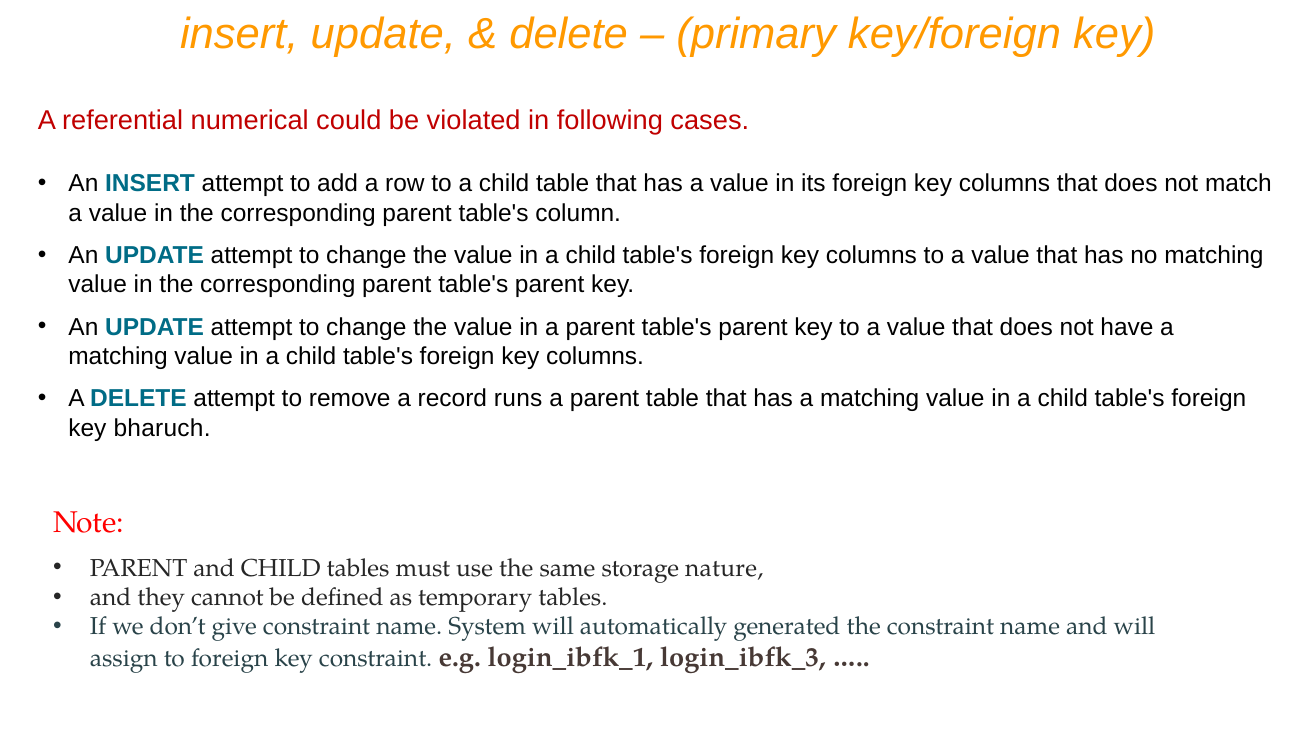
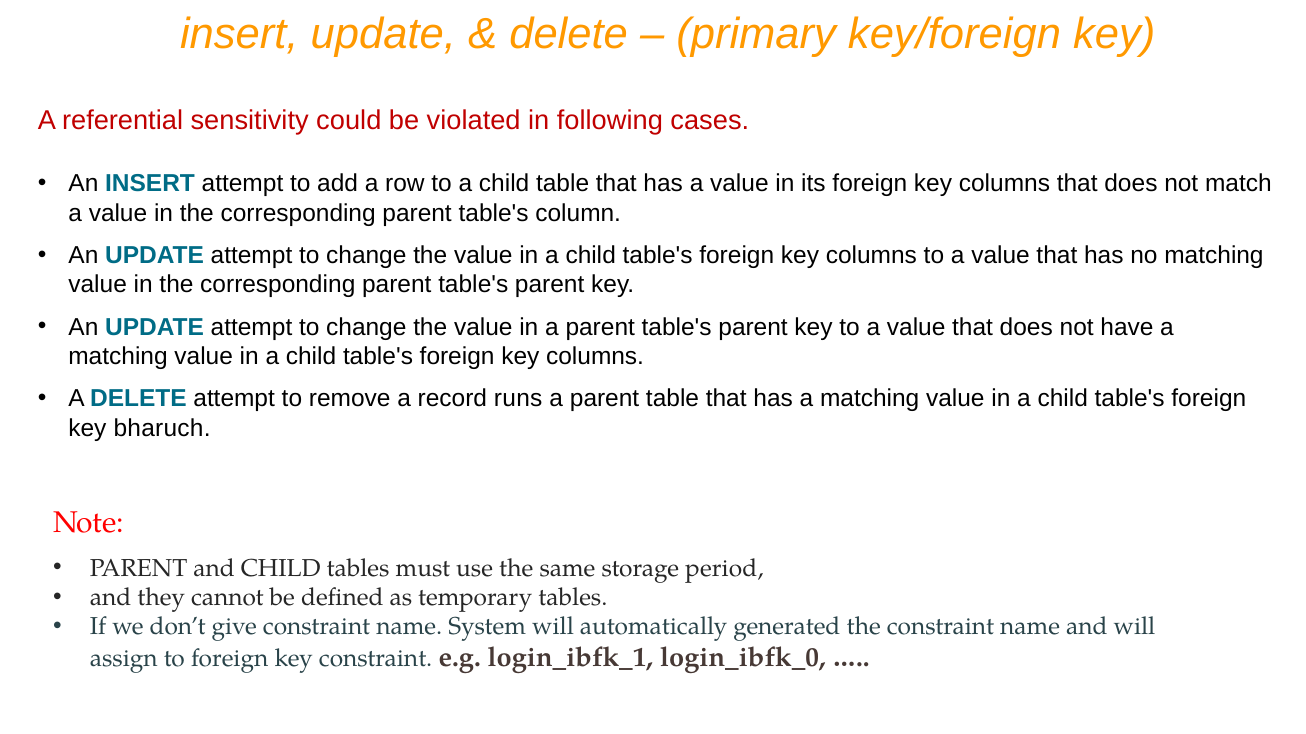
numerical: numerical -> sensitivity (250, 120)
nature: nature -> period (724, 569)
login_ibfk_3: login_ibfk_3 -> login_ibfk_0 (743, 659)
